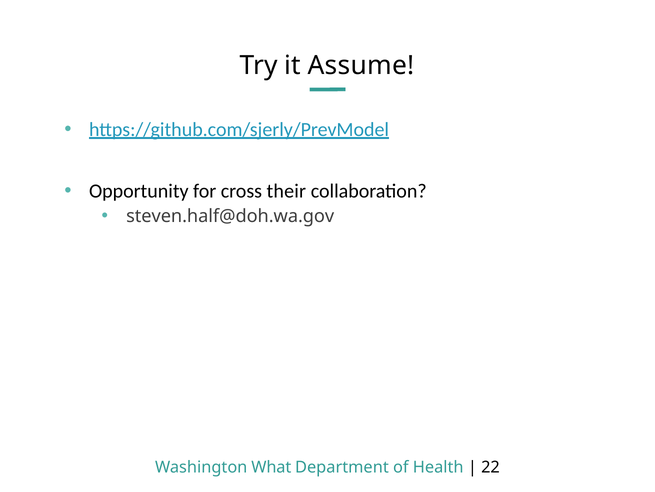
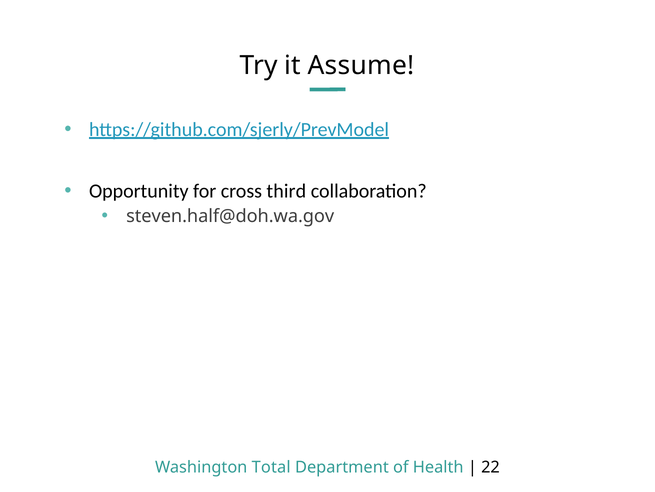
their: their -> third (286, 191)
What: What -> Total (271, 467)
